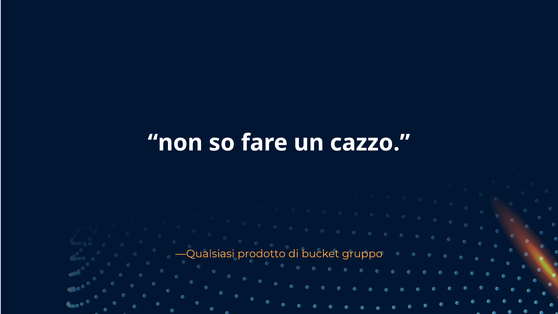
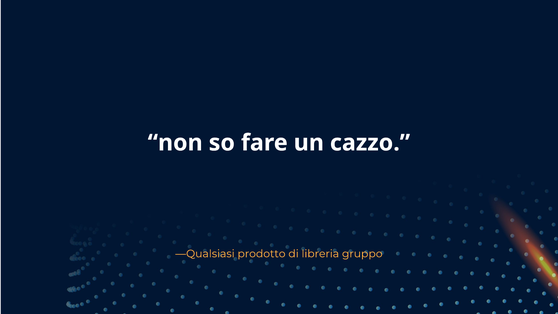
bucket: bucket -> libreria (320, 254)
